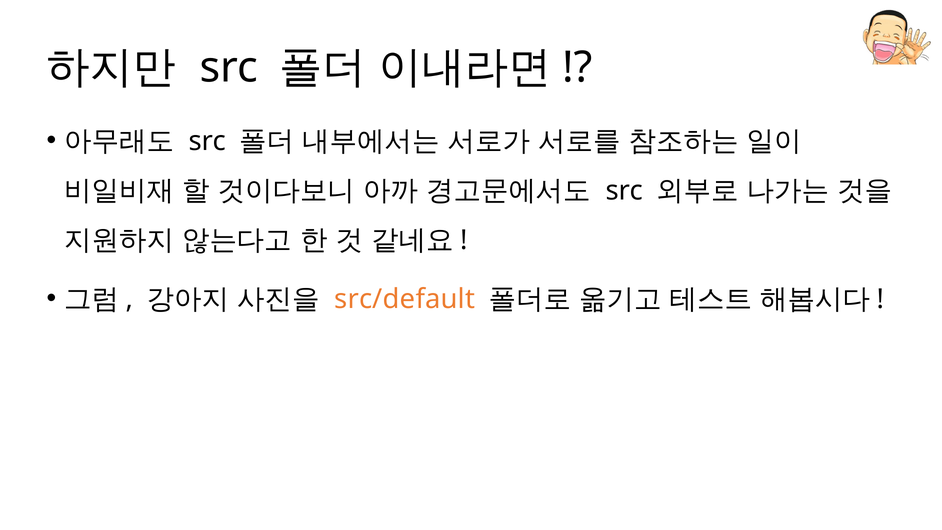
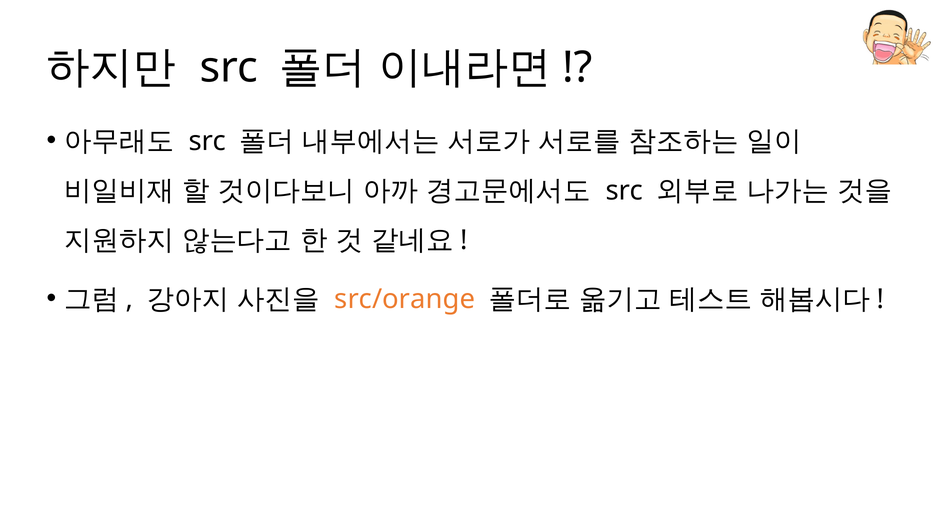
src/default: src/default -> src/orange (405, 299)
